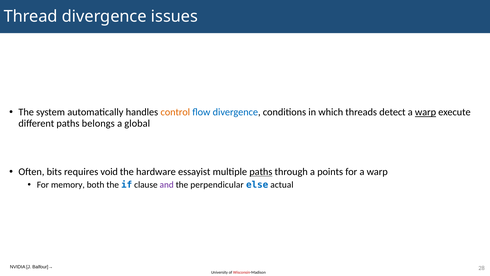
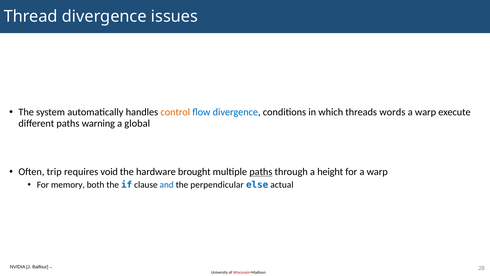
detect: detect -> words (392, 112)
warp underline: present -> none (426, 112)
belongs: belongs -> warning (98, 123)
bits: bits -> trip (54, 172)
essayist: essayist -> brought (194, 172)
points: points -> height (330, 172)
and colour: purple -> blue (167, 185)
